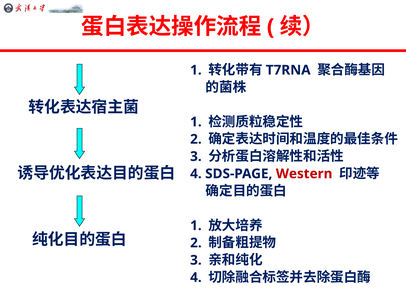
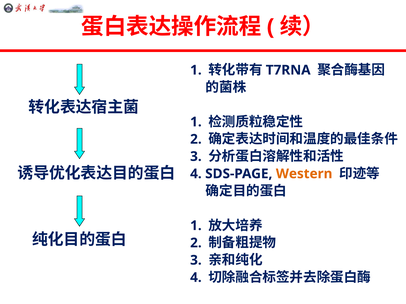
Western colour: red -> orange (304, 174)
